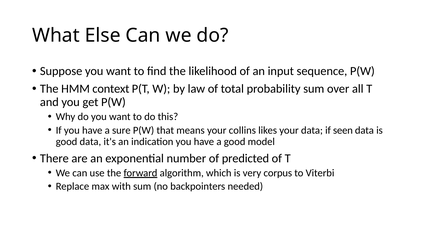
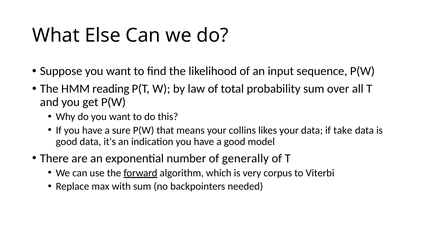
context: context -> reading (111, 89)
seen: seen -> take (343, 130)
predicted: predicted -> generally (245, 158)
